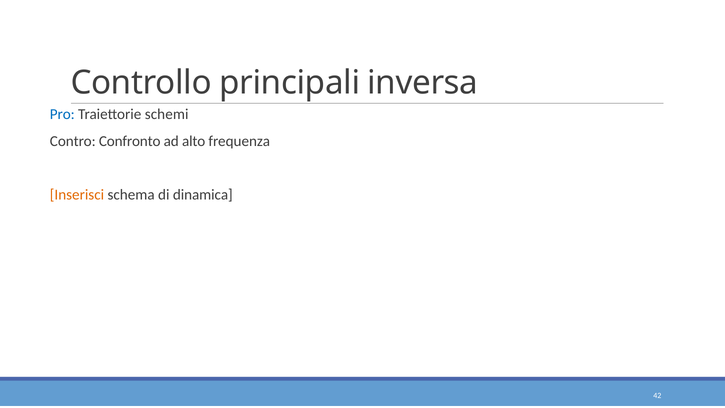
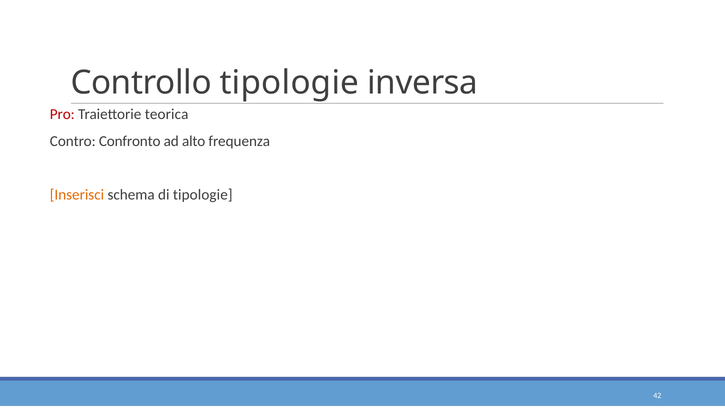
Controllo principali: principali -> tipologie (289, 83)
Pro colour: blue -> red (62, 114)
schemi: schemi -> teorica (167, 114)
di dinamica: dinamica -> tipologie (203, 195)
